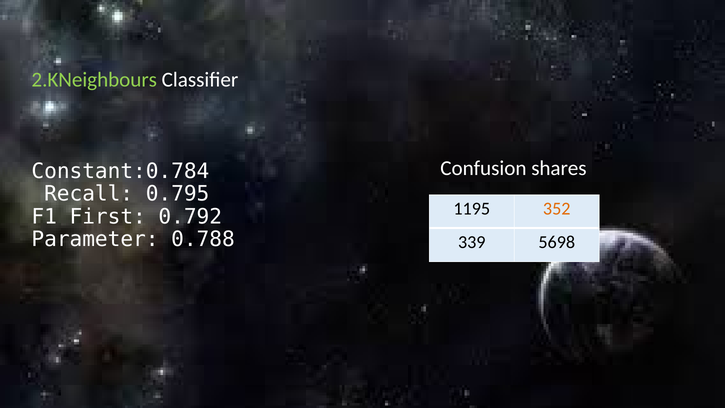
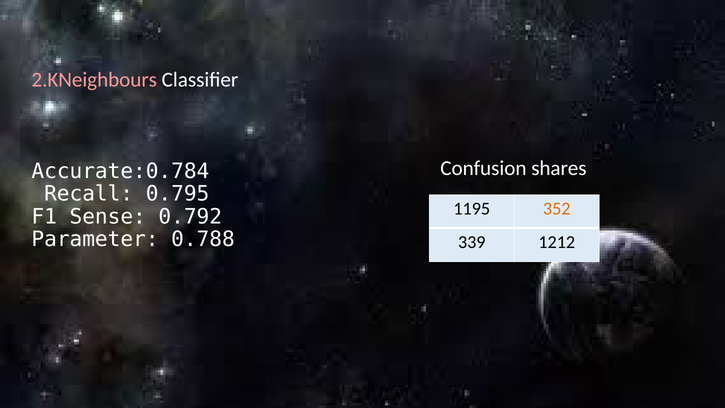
2.KNeighbours colour: light green -> pink (94, 80)
Constant:0.784: Constant:0.784 -> Accurate:0.784 (120, 171)
First: First -> Sense (108, 217)
5698: 5698 -> 1212 (557, 242)
